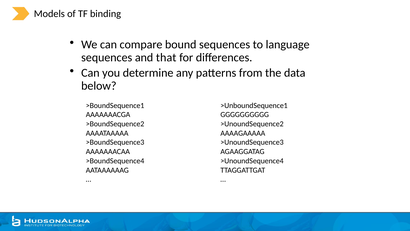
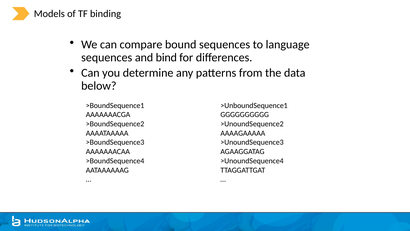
that: that -> bind (166, 57)
